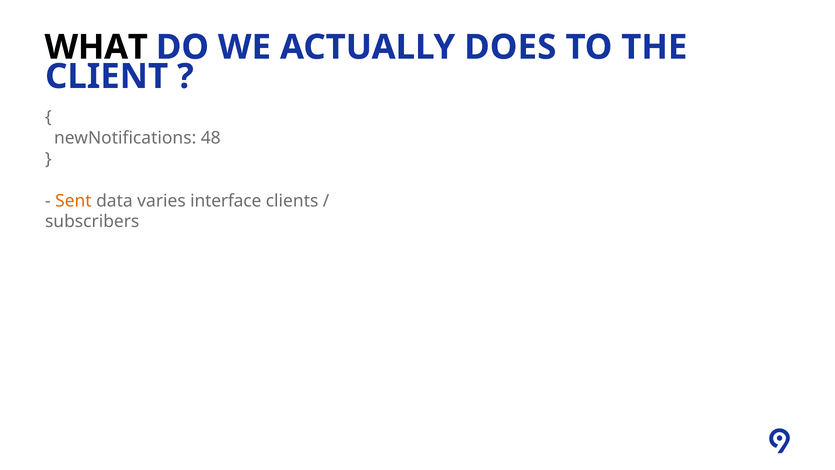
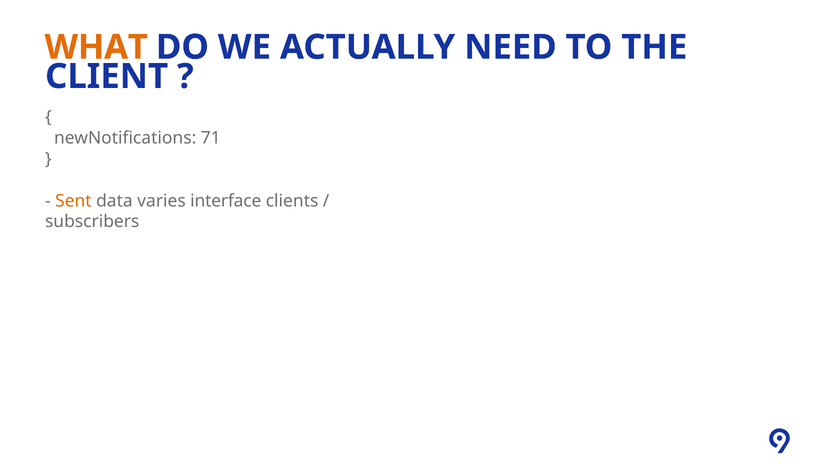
WHAT colour: black -> orange (96, 47)
DOES: DOES -> NEED (510, 47)
48: 48 -> 71 (211, 138)
